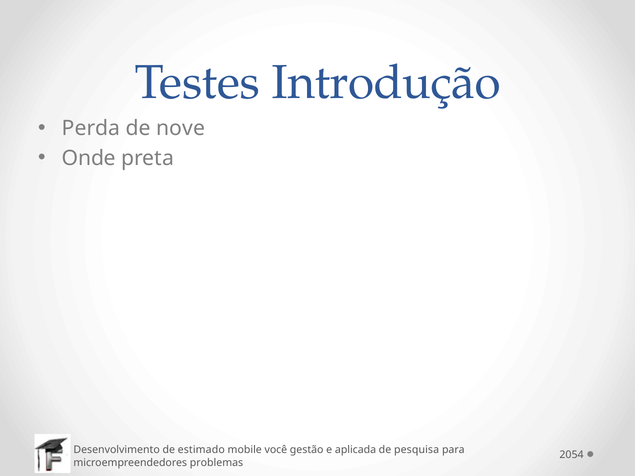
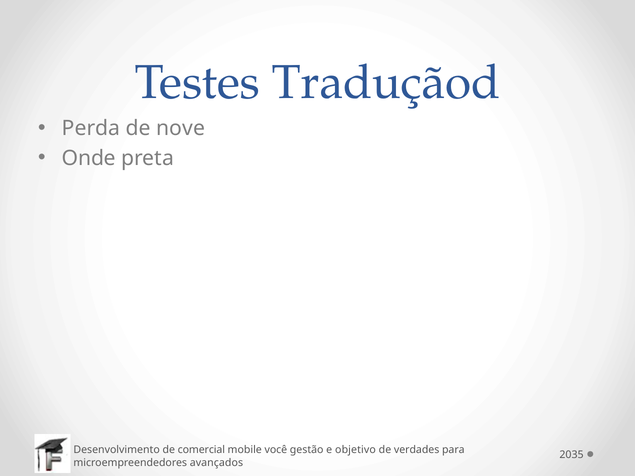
Introdução: Introdução -> Traduçãod (386, 83)
estimado: estimado -> comercial (201, 450)
aplicada: aplicada -> objetivo (355, 450)
pesquisa: pesquisa -> verdades (417, 450)
2054: 2054 -> 2035 (572, 455)
problemas: problemas -> avançados (216, 463)
